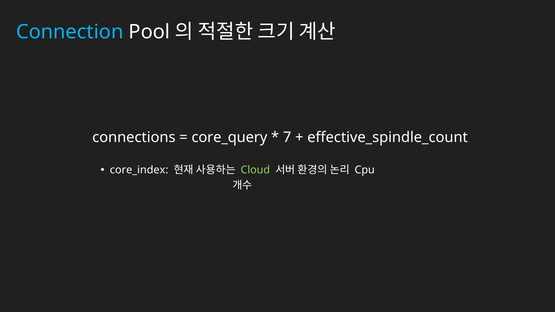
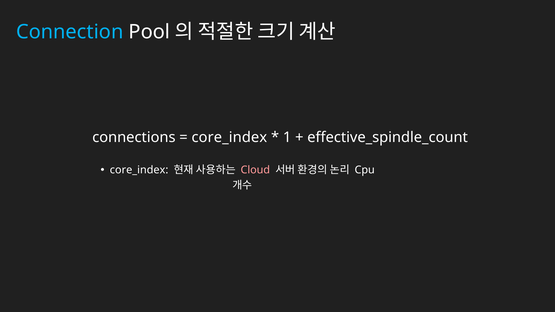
core_query: core_query -> core_index (229, 137)
7: 7 -> 1 (287, 137)
Cloud colour: light green -> pink (255, 170)
